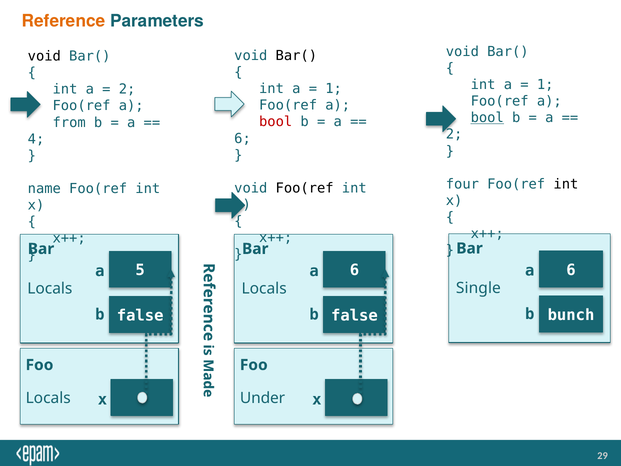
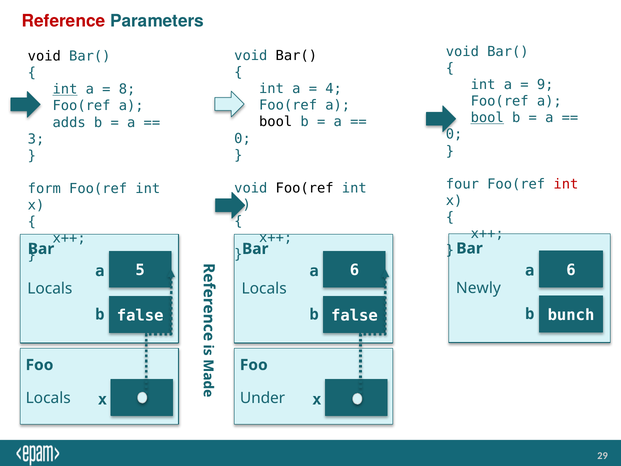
Reference colour: orange -> red (64, 21)
1: 1 -> 9 (545, 85)
1: 1 -> 4 (334, 89)
int underline: none -> present (65, 89)
2: 2 -> 8 (127, 89)
bool colour: red -> black (276, 122)
from: from -> adds (69, 122)
2: 2 -> 0 (454, 134)
6: 6 -> 0 (243, 138)
4: 4 -> 3 (36, 139)
int colour: black -> red (566, 184)
name: name -> form (44, 189)
Single: Single -> Newly (478, 288)
